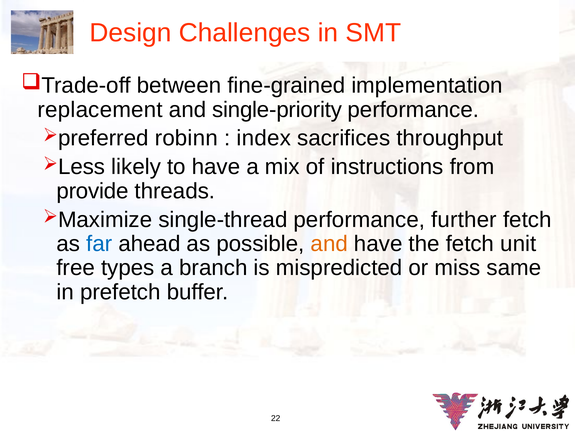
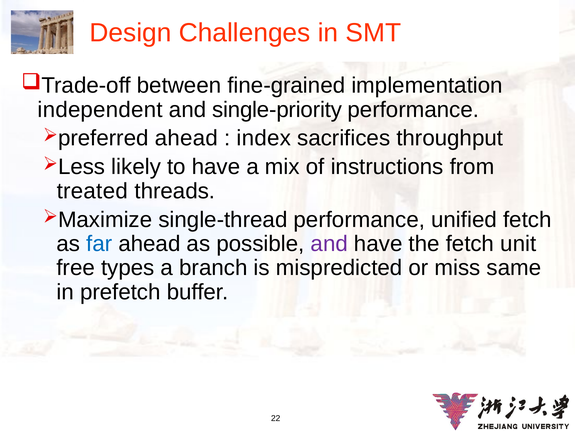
replacement: replacement -> independent (100, 110)
robinn: robinn -> ahead (186, 138)
provide: provide -> treated (92, 191)
further: further -> unified (464, 220)
and colour: orange -> purple (329, 244)
